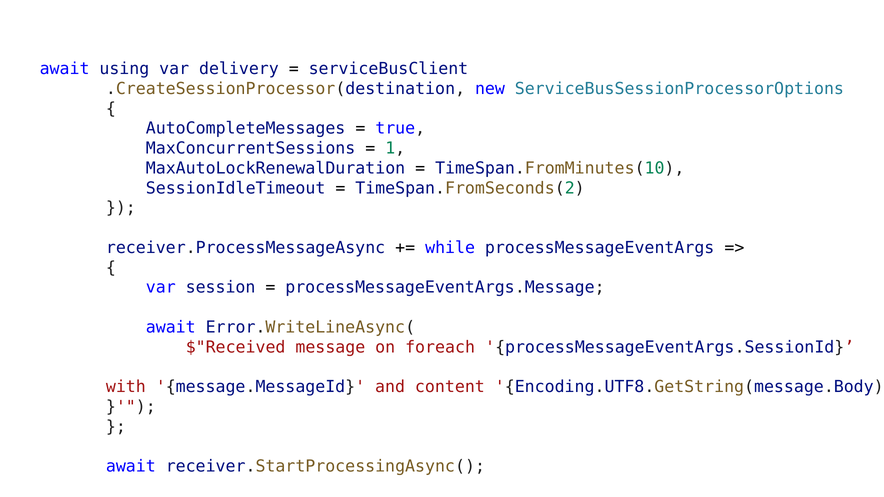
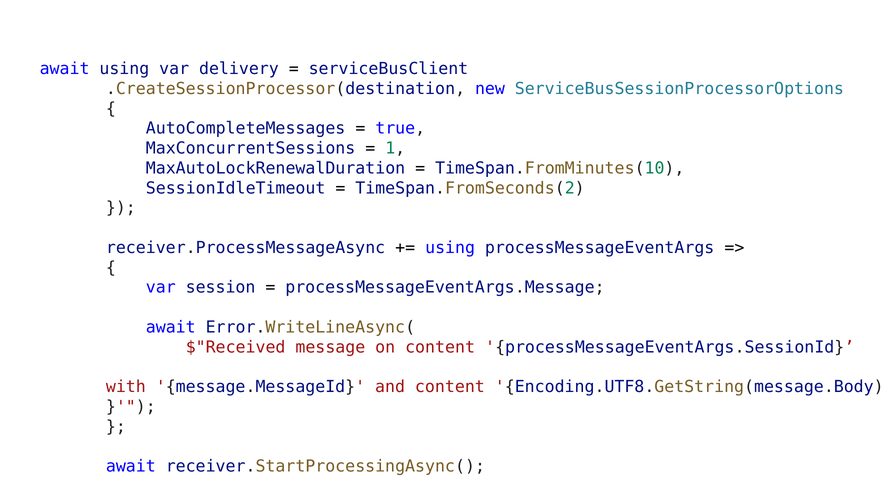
while: while -> using (450, 248)
on foreach: foreach -> content (440, 347)
